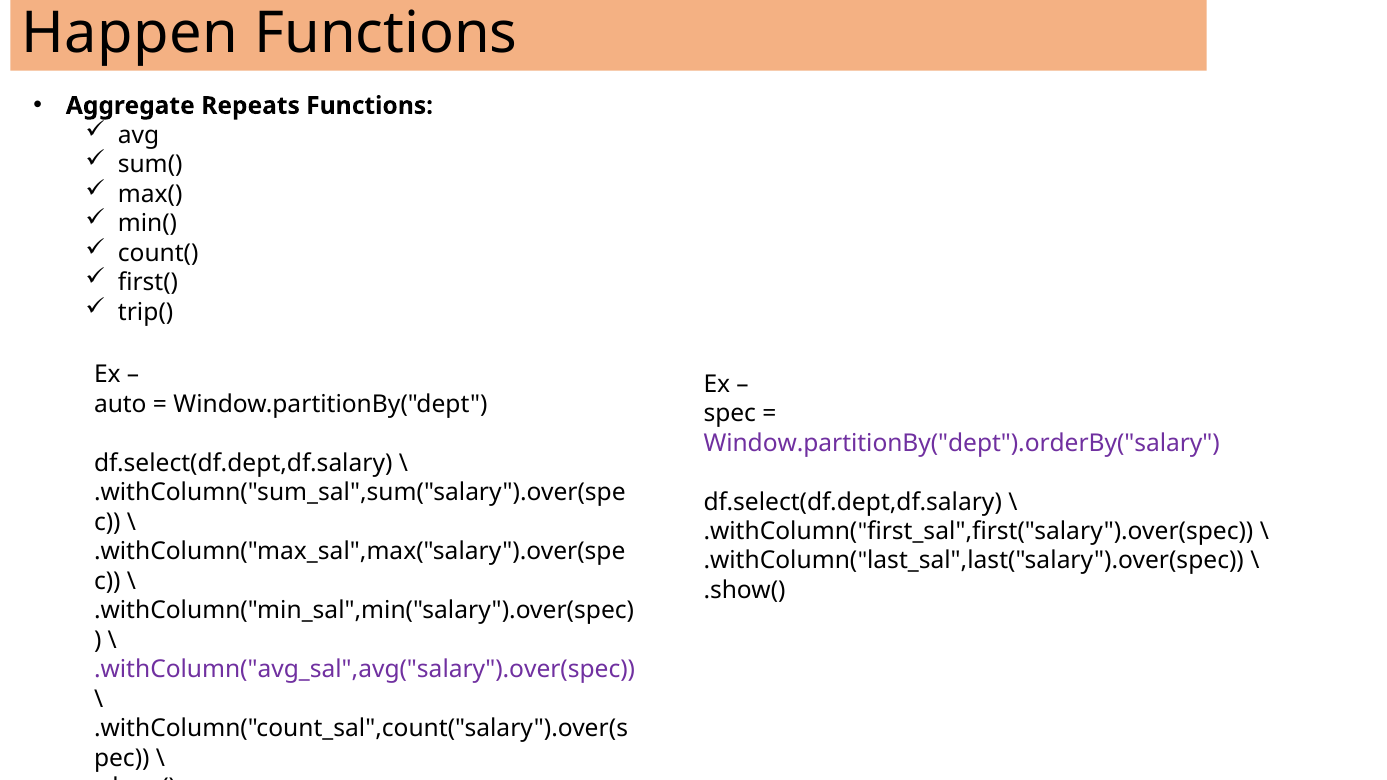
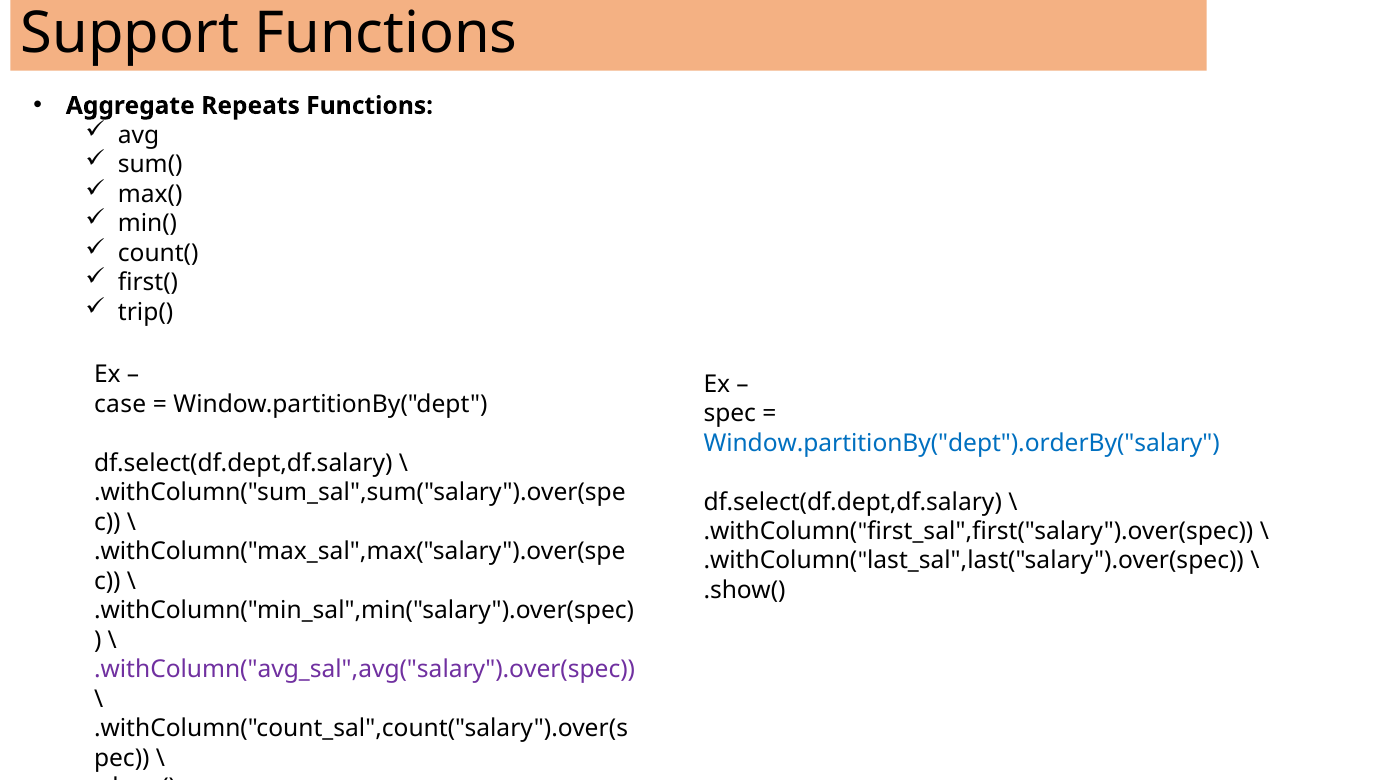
Happen: Happen -> Support (130, 34)
auto: auto -> case (120, 404)
Window.partitionBy("dept").orderBy("salary colour: purple -> blue (962, 443)
